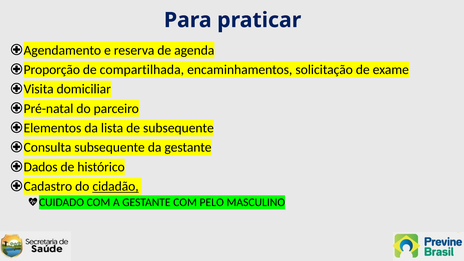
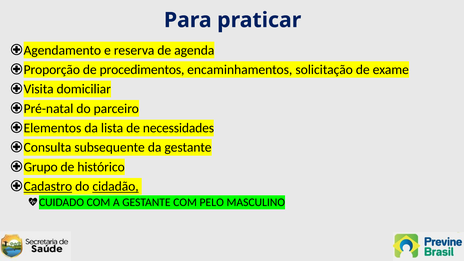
compartilhada: compartilhada -> procedimentos (142, 70)
de subsequente: subsequente -> necessidades (179, 128)
Dados: Dados -> Grupo (41, 167)
Cadastro underline: none -> present (48, 186)
